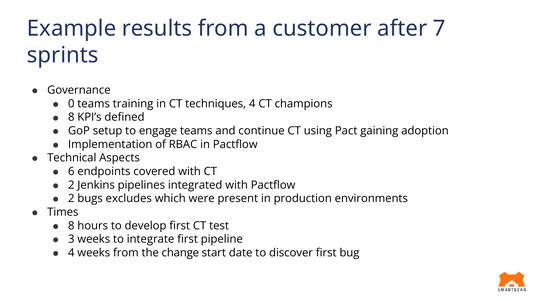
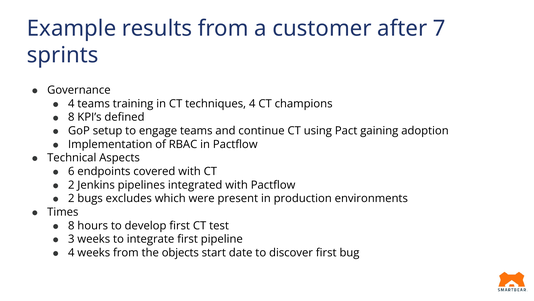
0: 0 -> 4 (71, 104)
change: change -> objects (180, 252)
